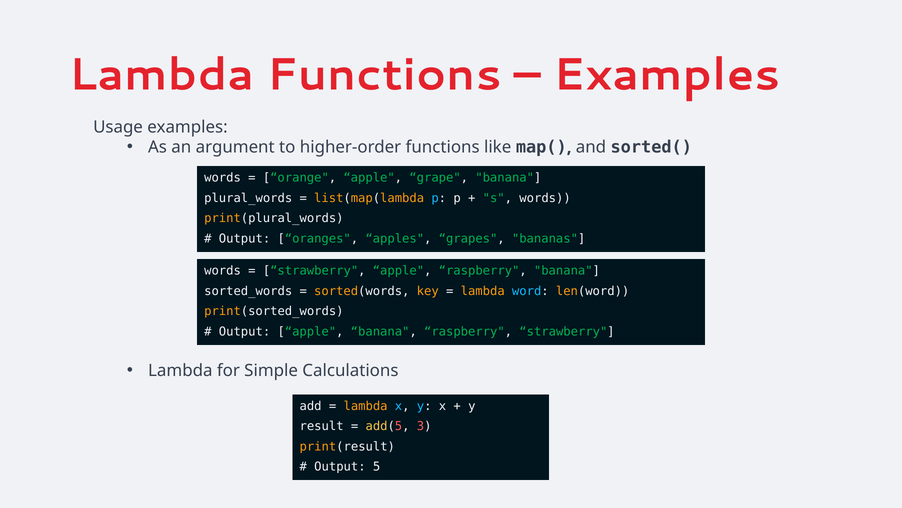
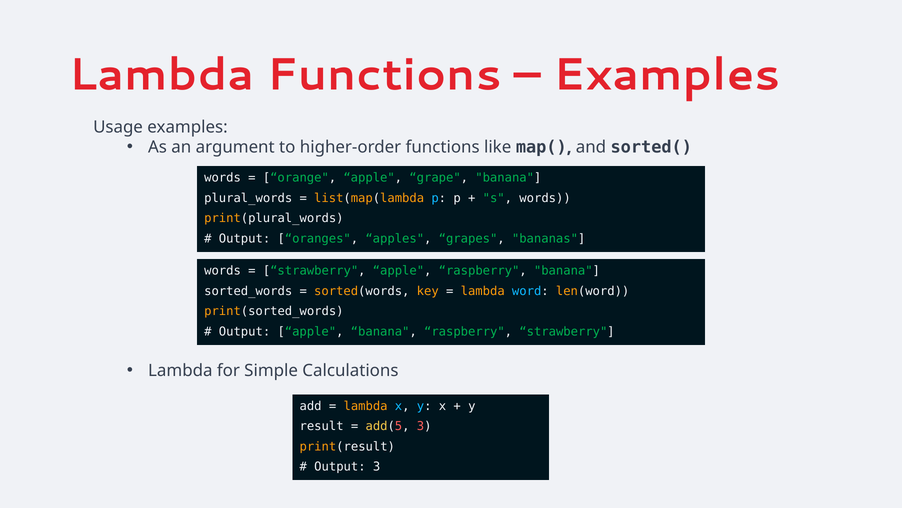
Output 5: 5 -> 3 (377, 466)
